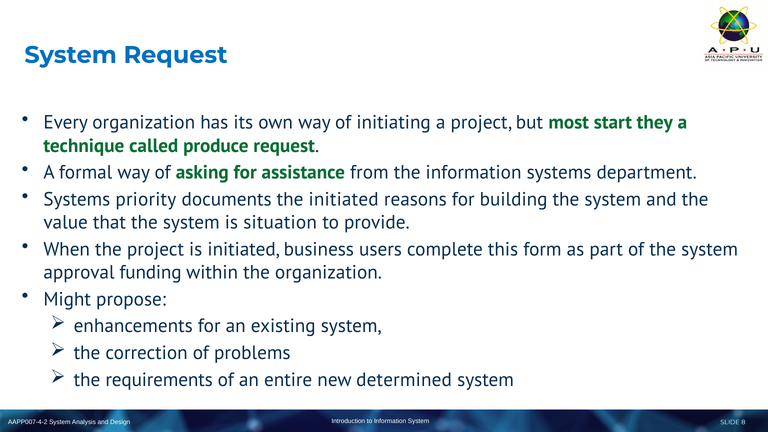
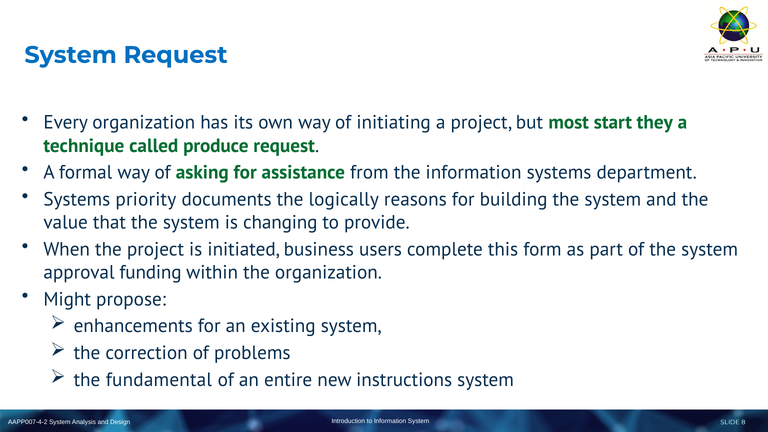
the initiated: initiated -> logically (344, 199)
situation: situation -> changing (280, 222)
requirements: requirements -> fundamental (159, 380)
determined: determined -> instructions (404, 380)
